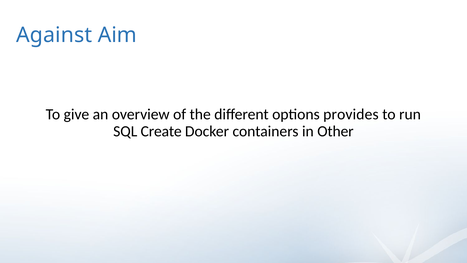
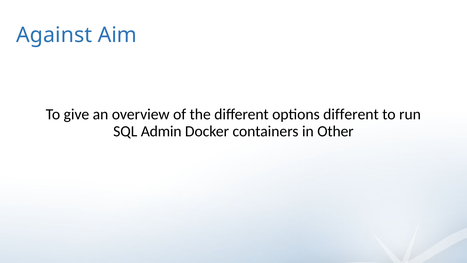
options provides: provides -> different (351, 114)
Create: Create -> Admin (161, 131)
